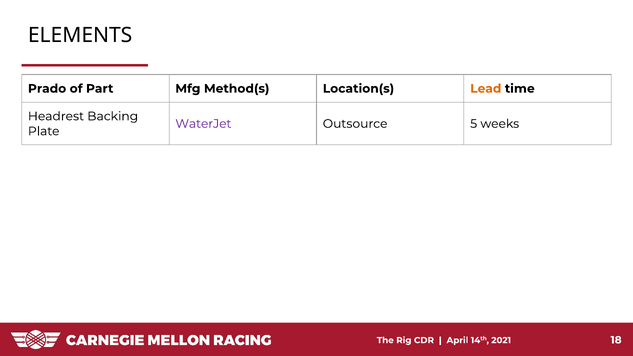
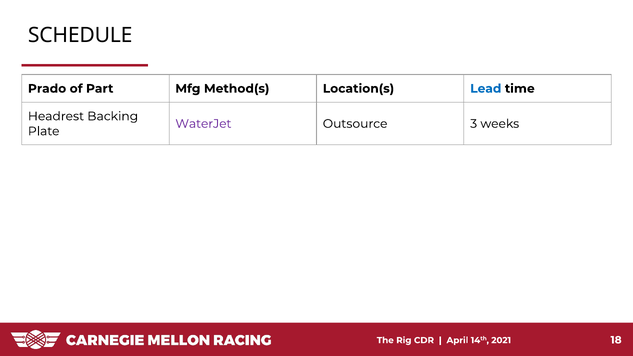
ELEMENTS: ELEMENTS -> SCHEDULE (80, 35)
Lead colour: orange -> blue (486, 89)
5: 5 -> 3 (474, 124)
